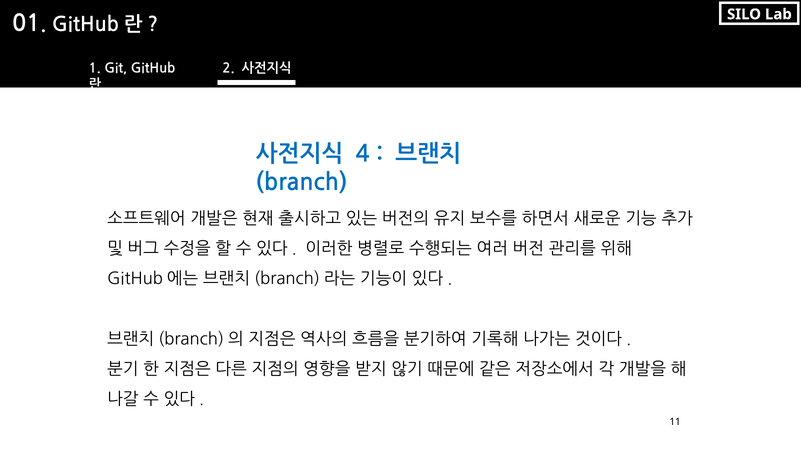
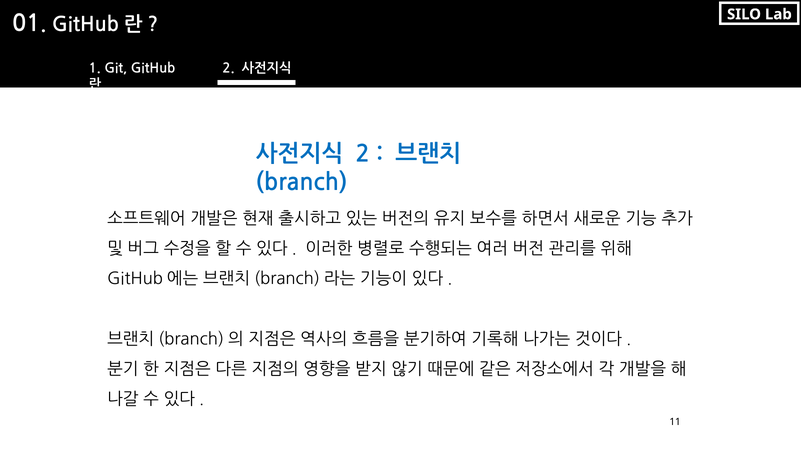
4: 4 -> 2 (363, 154)
